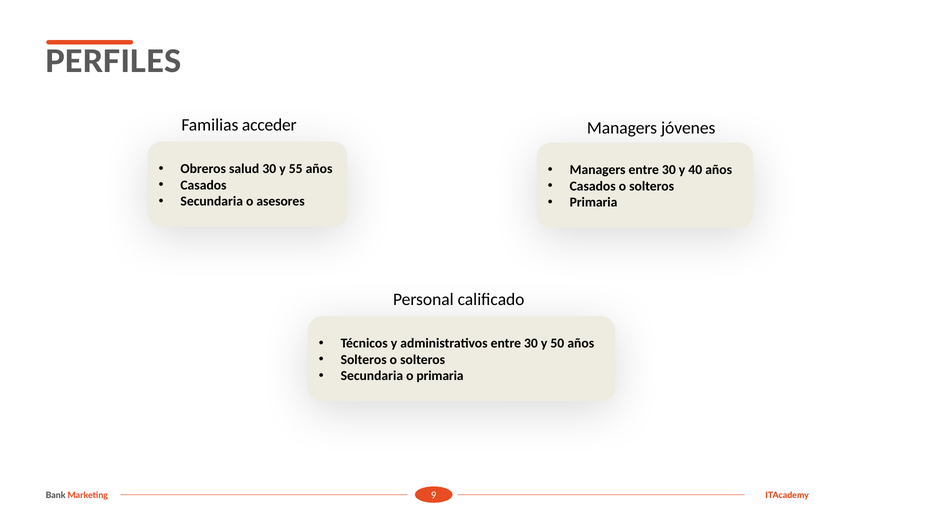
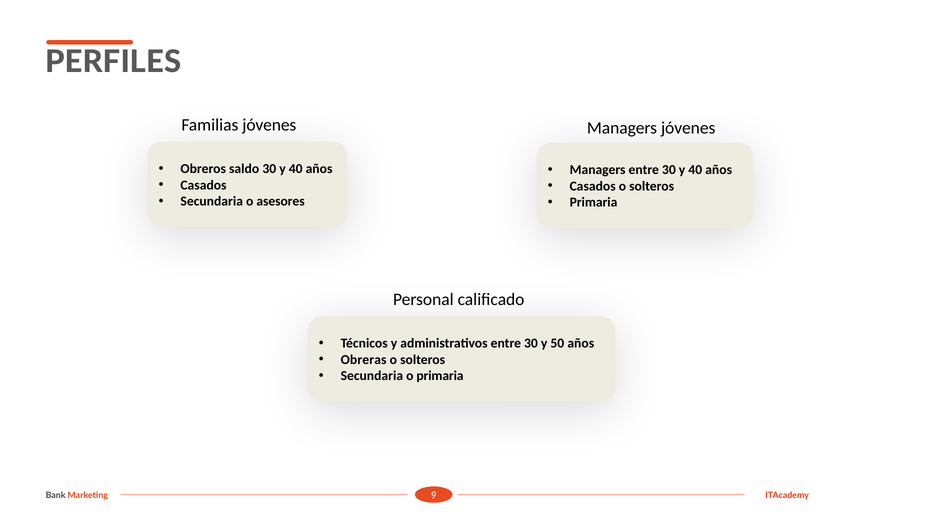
Familias acceder: acceder -> jóvenes (269, 125)
salud: salud -> saldo (244, 169)
55: 55 -> 40 (296, 169)
Solteros: Solteros -> Obreras (364, 360)
